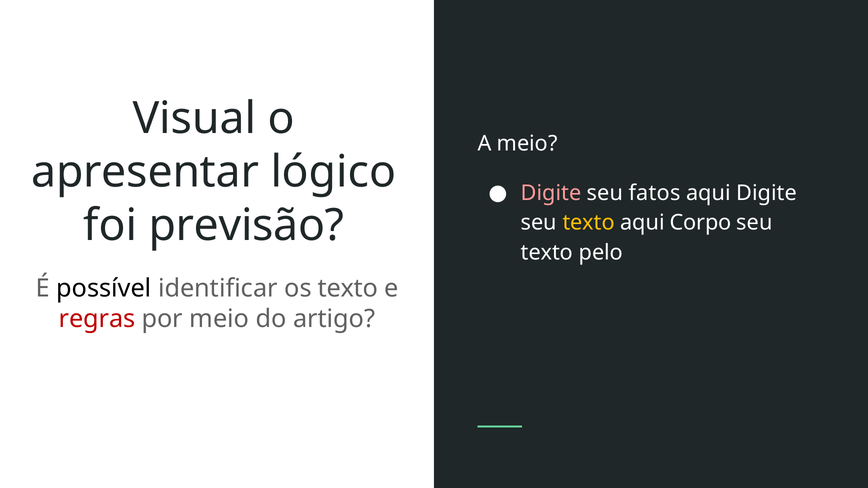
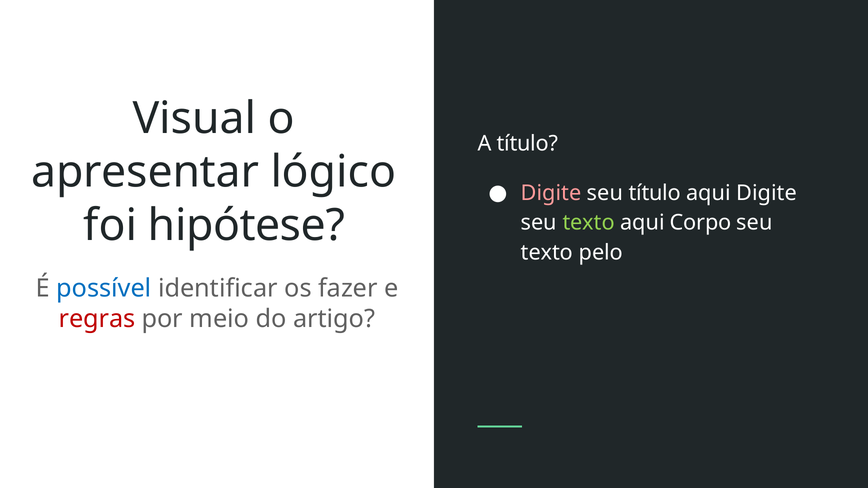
A meio: meio -> título (527, 144)
seu fatos: fatos -> título (655, 193)
previsão: previsão -> hipótese (246, 225)
texto colour: yellow -> light green (589, 223)
possível colour: black -> blue (104, 289)
os texto: texto -> fazer (348, 289)
